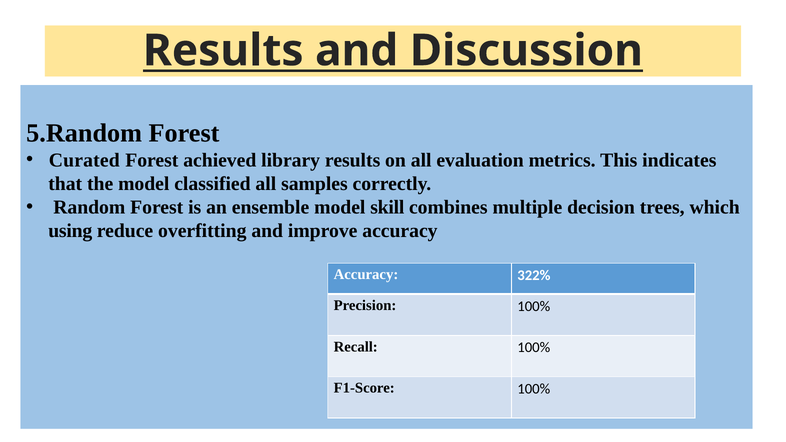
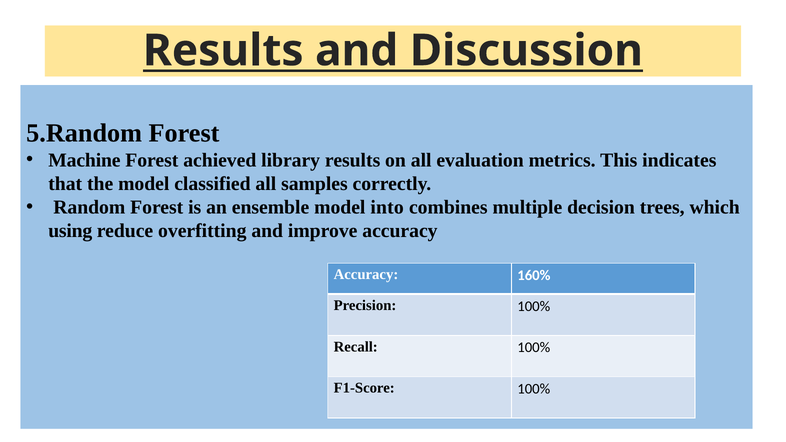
Curated: Curated -> Machine (84, 160)
skill: skill -> into (387, 207)
322%: 322% -> 160% (534, 275)
